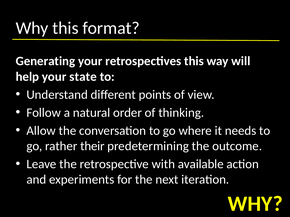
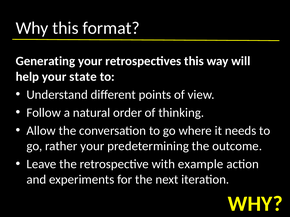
rather their: their -> your (92, 146)
available: available -> example (201, 164)
